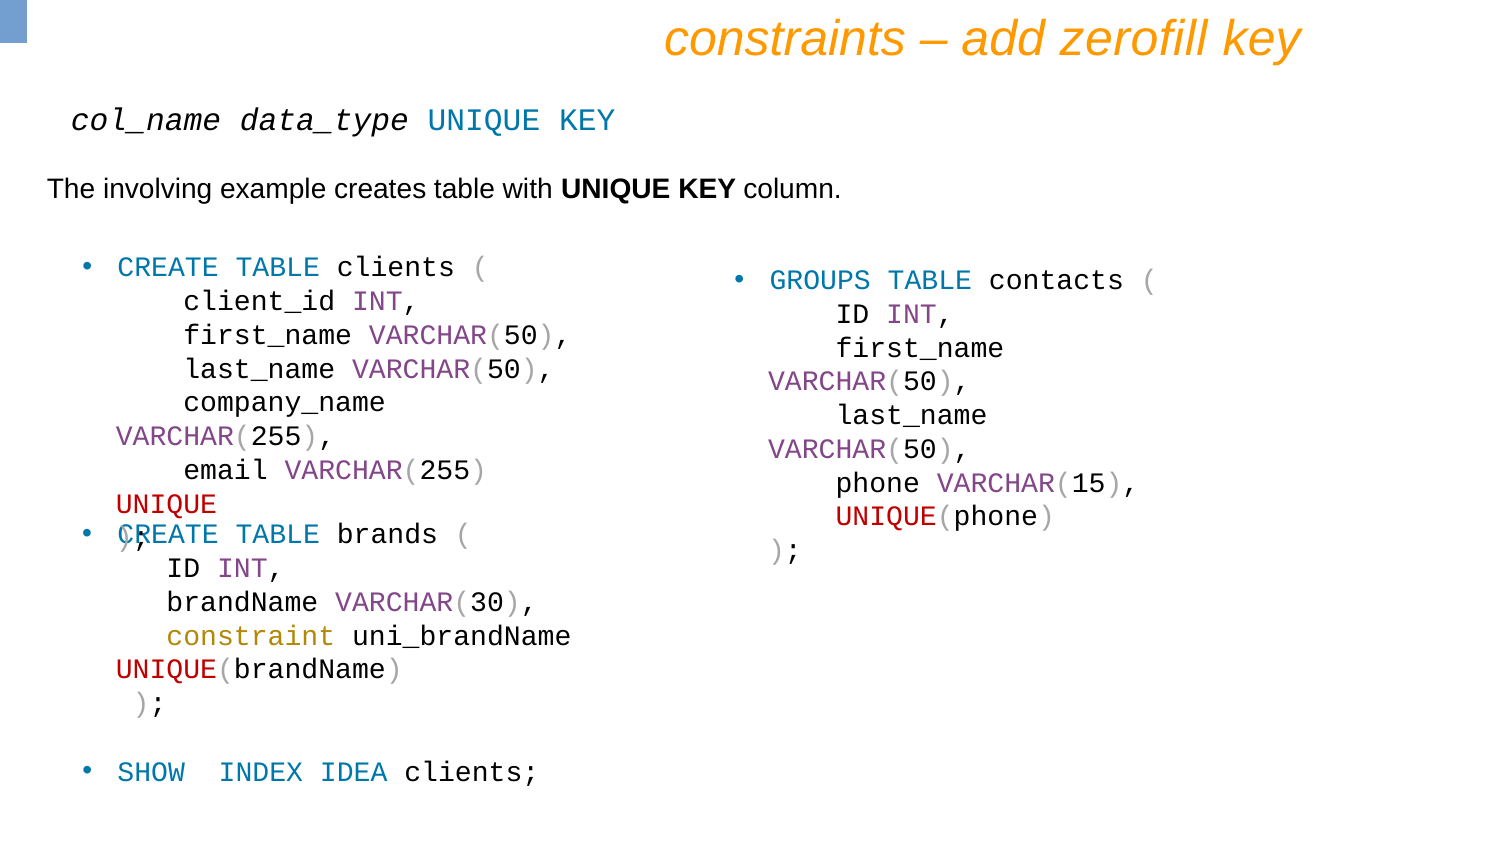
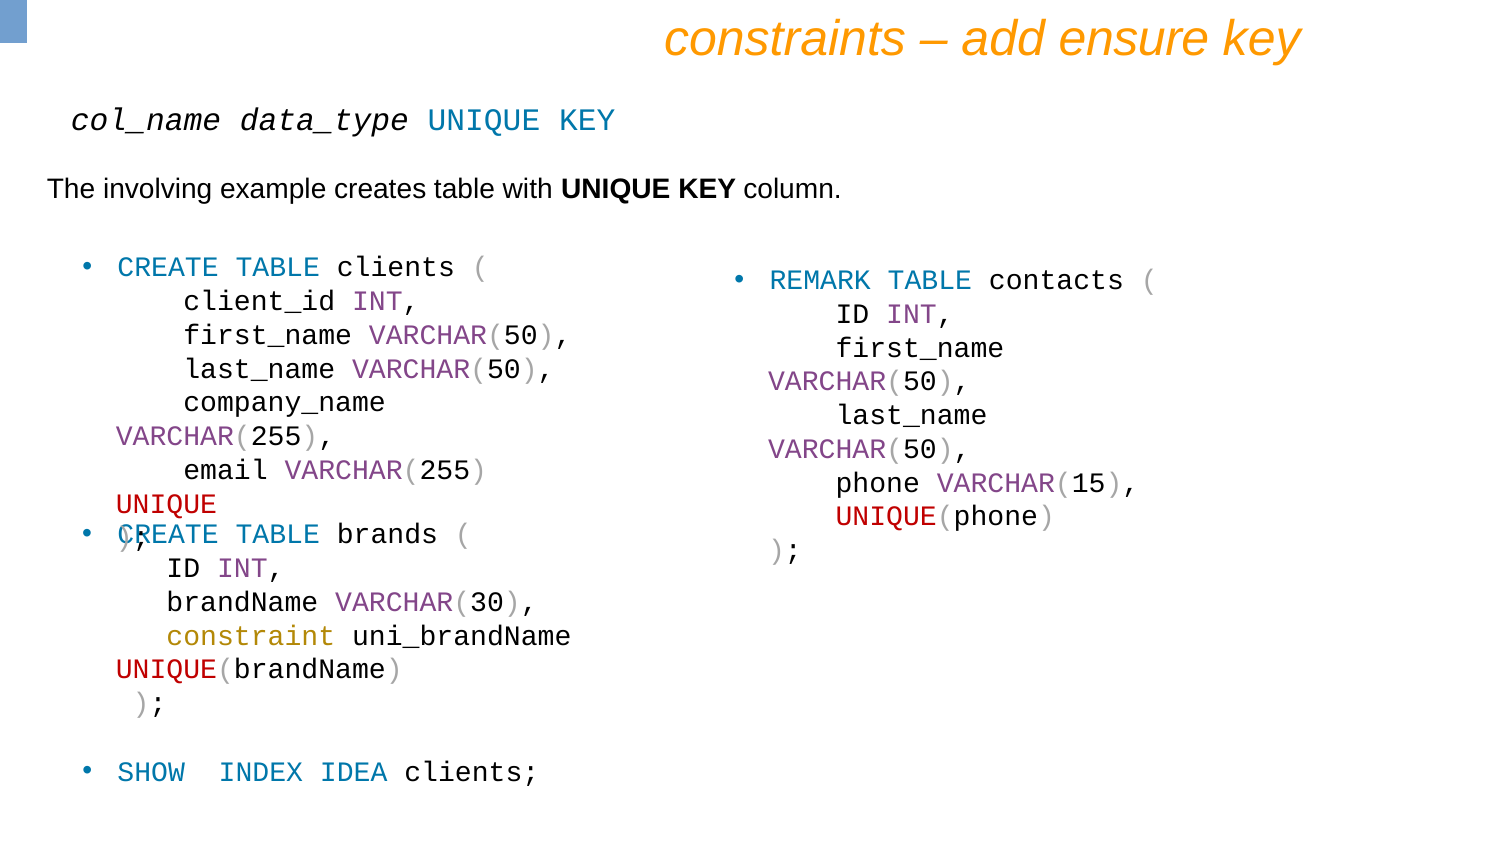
zerofill: zerofill -> ensure (1134, 39)
GROUPS: GROUPS -> REMARK (820, 280)
